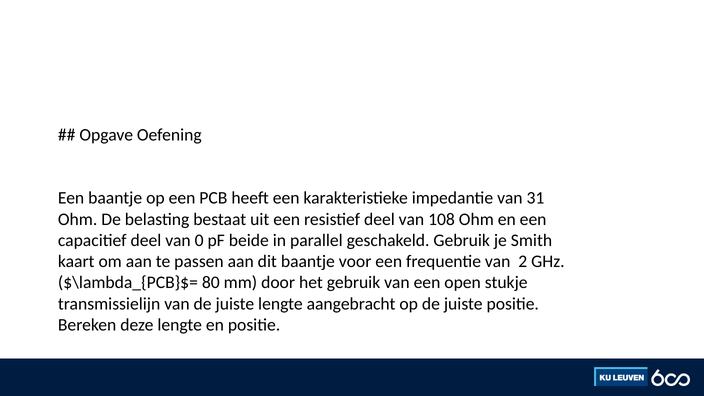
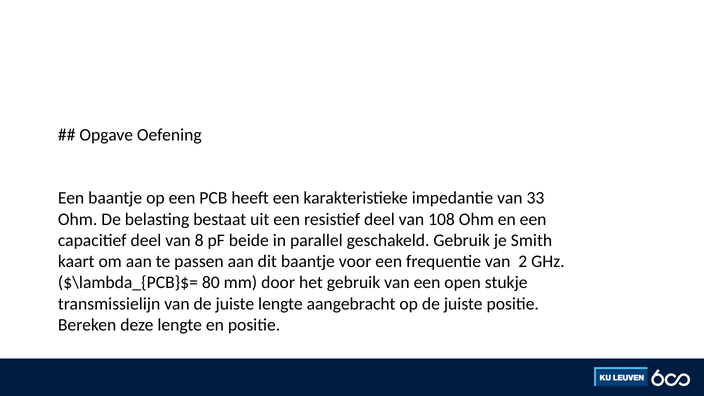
31: 31 -> 33 (535, 198)
0: 0 -> 8 (199, 240)
